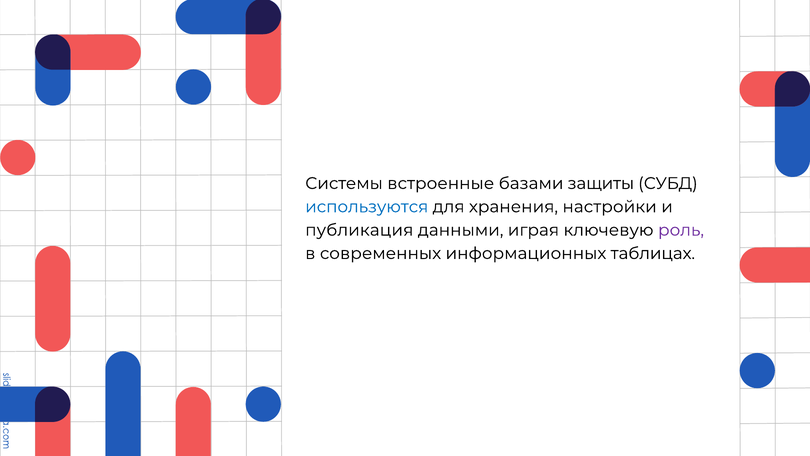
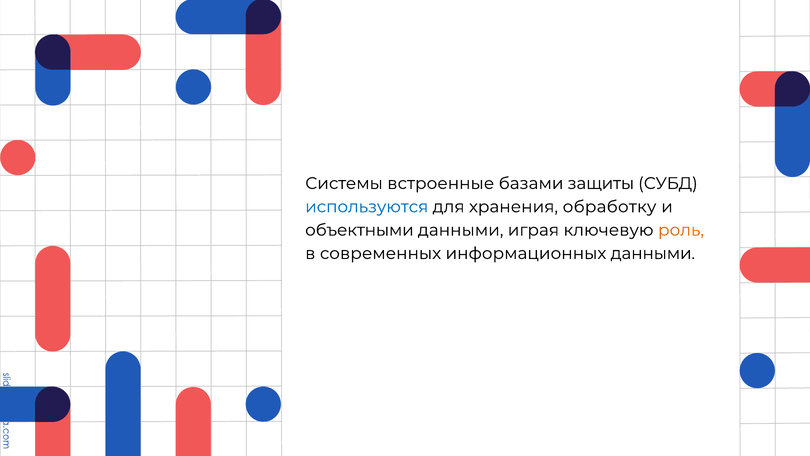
настройки: настройки -> обработку (610, 207)
публикация: публикация -> объектными (359, 230)
роль colour: purple -> orange (681, 230)
информационных таблицах: таблицах -> данными (653, 253)
